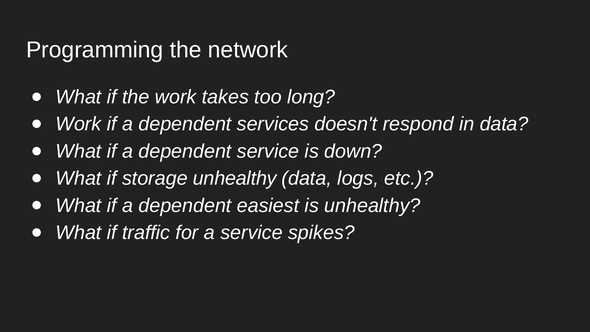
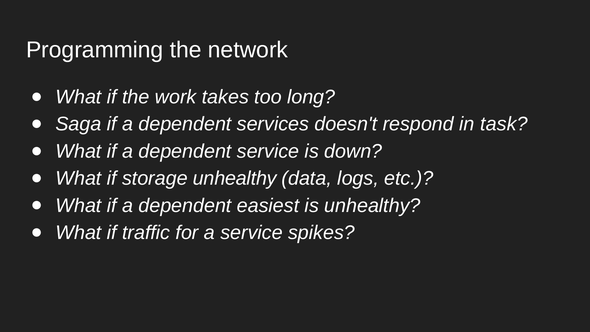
Work: Work -> Saga (78, 124)
in data: data -> task (504, 124)
